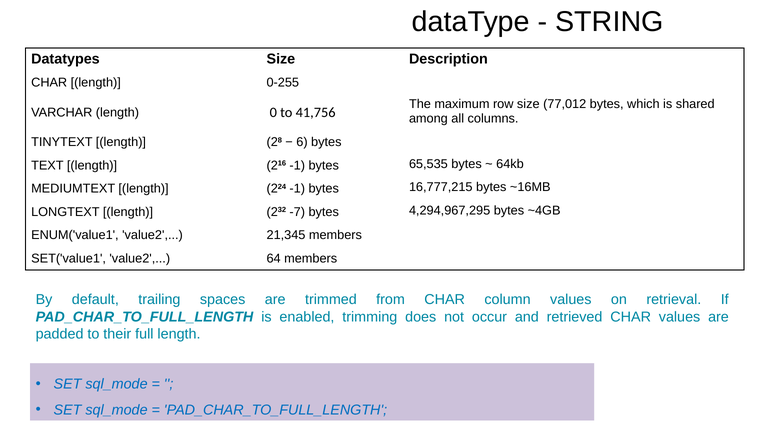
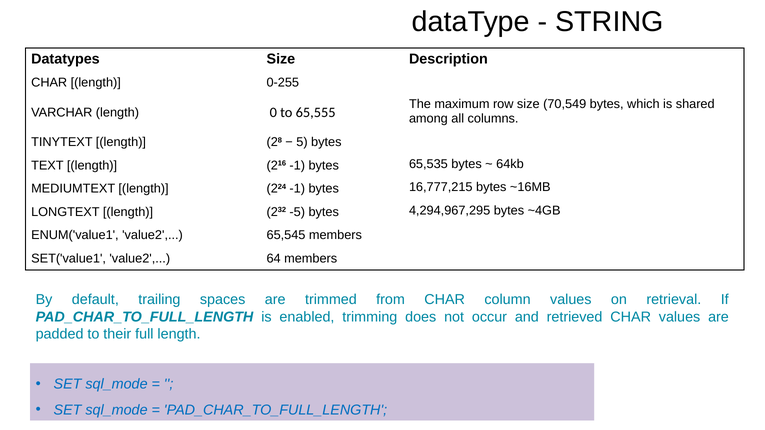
77,012: 77,012 -> 70,549 (565, 104)
41,756: 41,756 -> 65,555 (316, 113)
6: 6 -> 5 (302, 142)
-7: -7 -> -5 (297, 212)
21,345: 21,345 -> 65,545 (286, 235)
